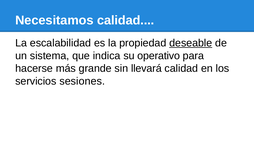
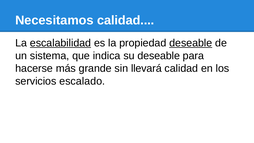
escalabilidad underline: none -> present (60, 43)
su operativo: operativo -> deseable (159, 56)
sesiones: sesiones -> escalado (82, 81)
